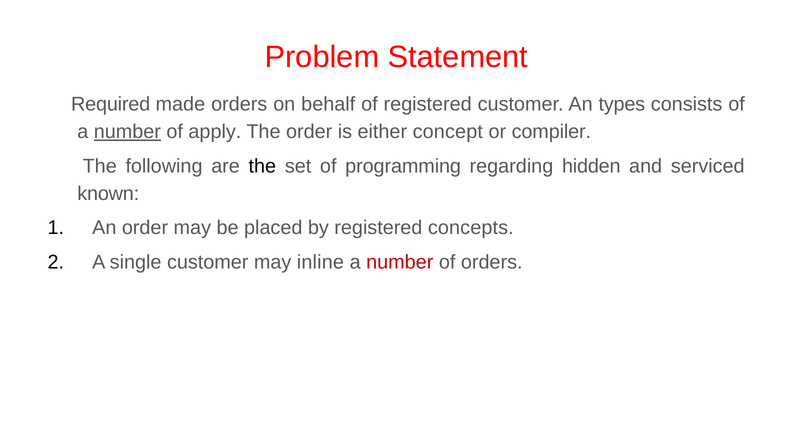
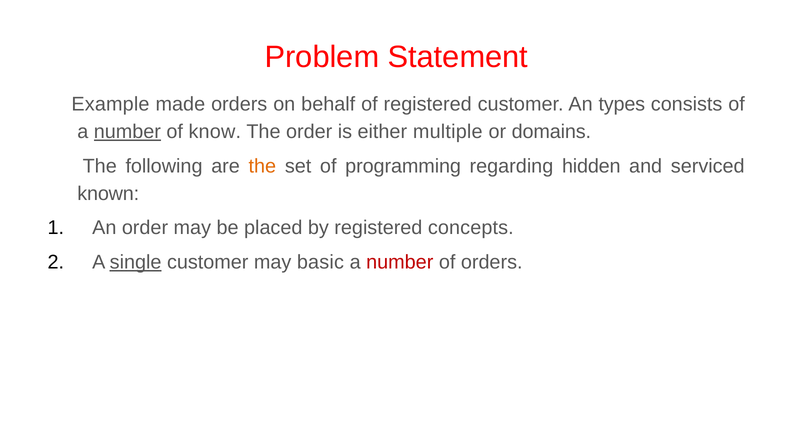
Required: Required -> Example (110, 104)
apply: apply -> know (215, 132)
concept: concept -> multiple (448, 132)
compiler: compiler -> domains (551, 132)
the colour: black -> orange (262, 166)
single underline: none -> present (136, 262)
inline: inline -> basic (320, 262)
